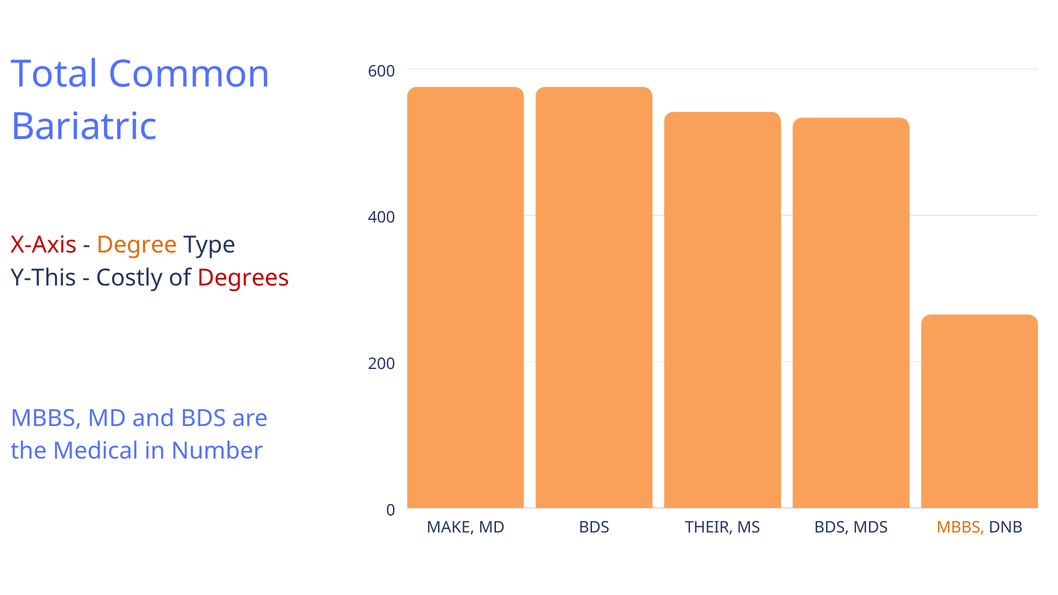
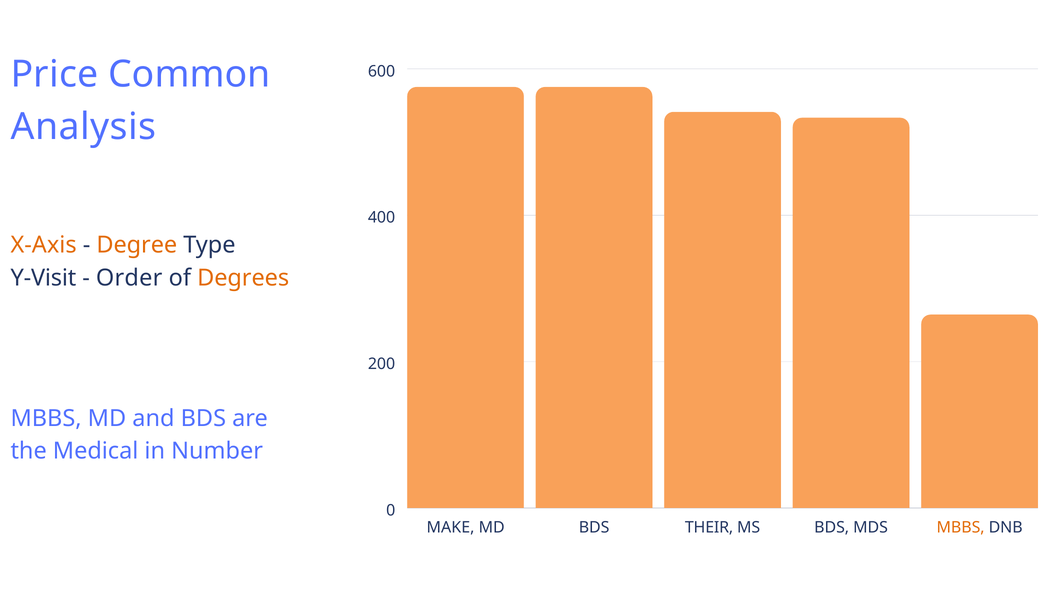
Total: Total -> Price (54, 74)
Bariatric: Bariatric -> Analysis (83, 127)
X-Axis colour: red -> orange (44, 245)
Y-This: Y-This -> Y-Visit (43, 278)
Costly: Costly -> Order (129, 278)
Degrees colour: red -> orange (243, 278)
